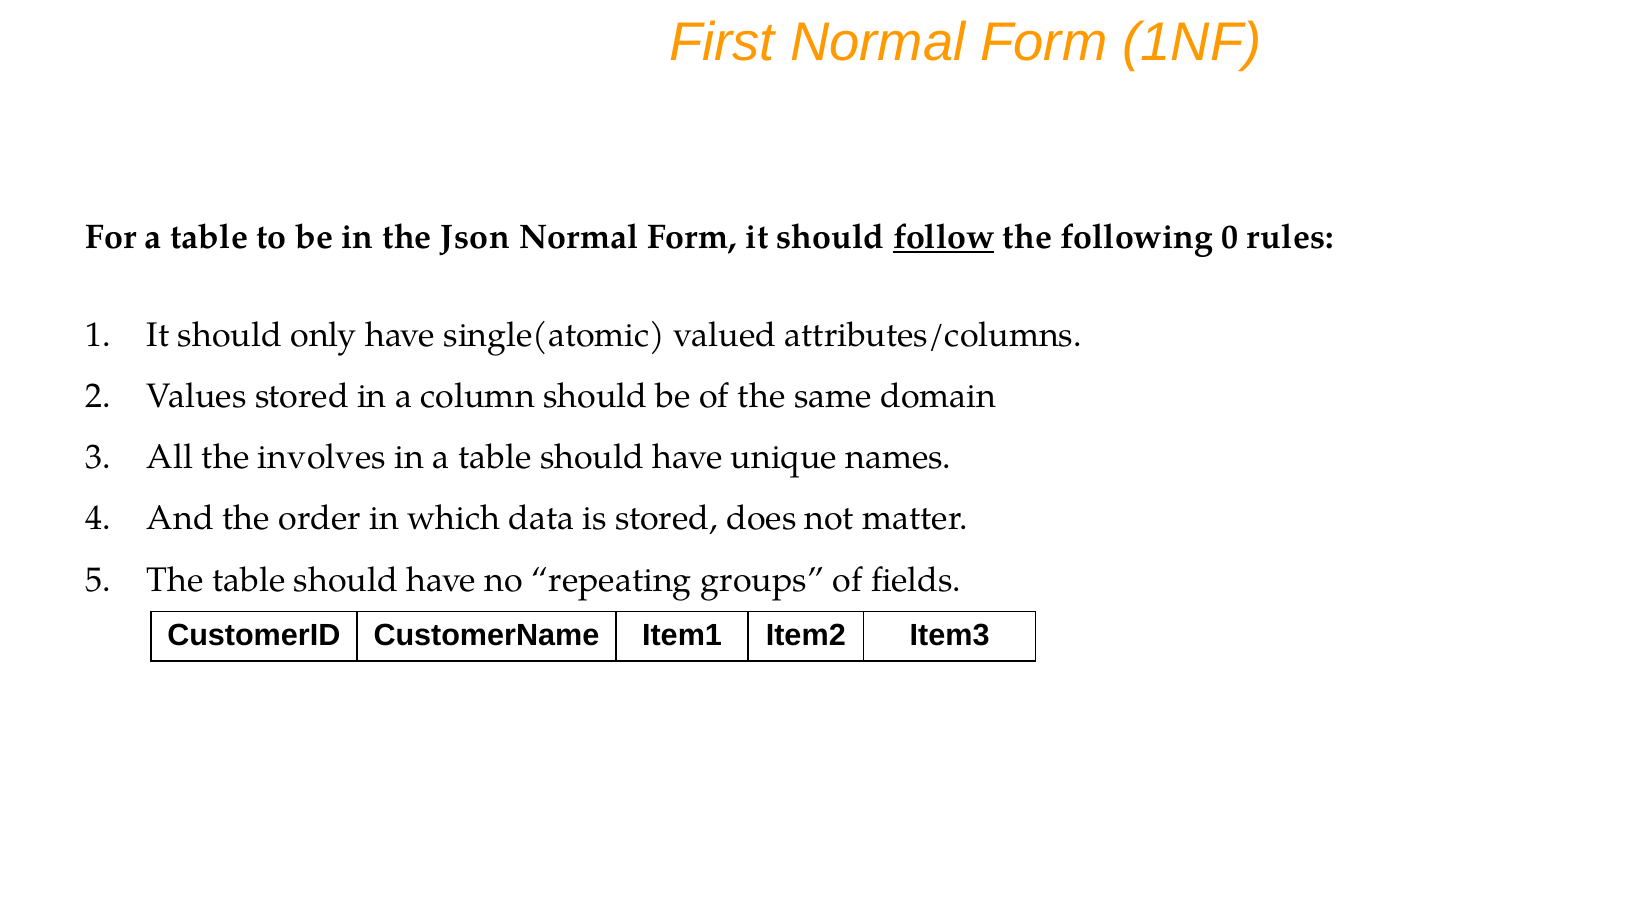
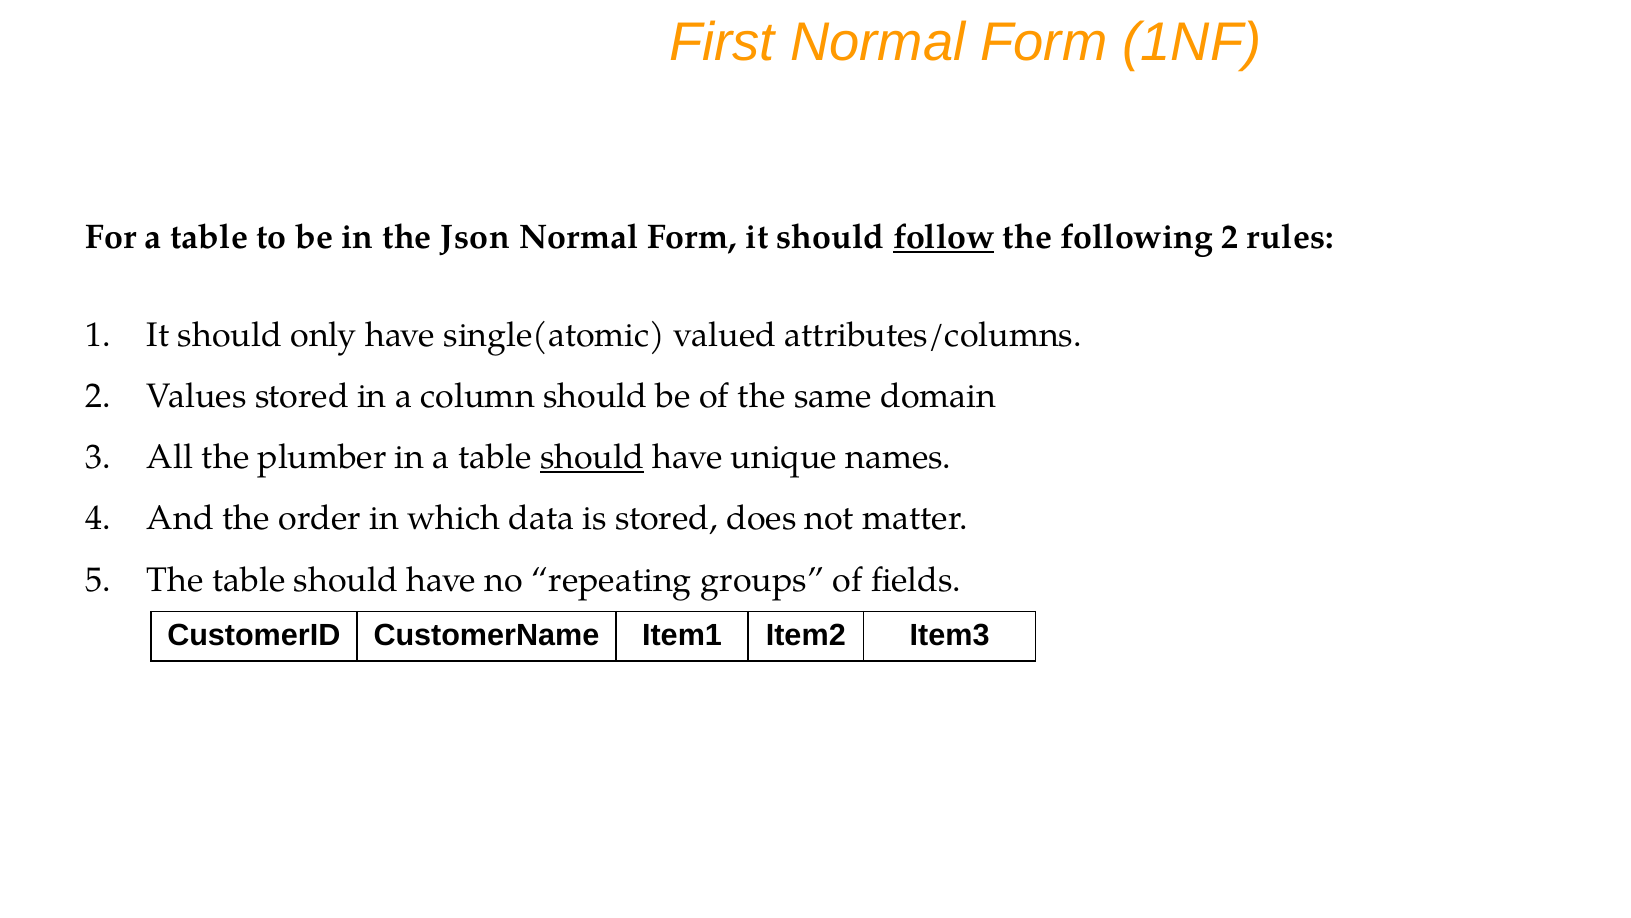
following 0: 0 -> 2 (1230, 237)
involves: involves -> plumber (322, 457)
should underline: none -> present (592, 457)
